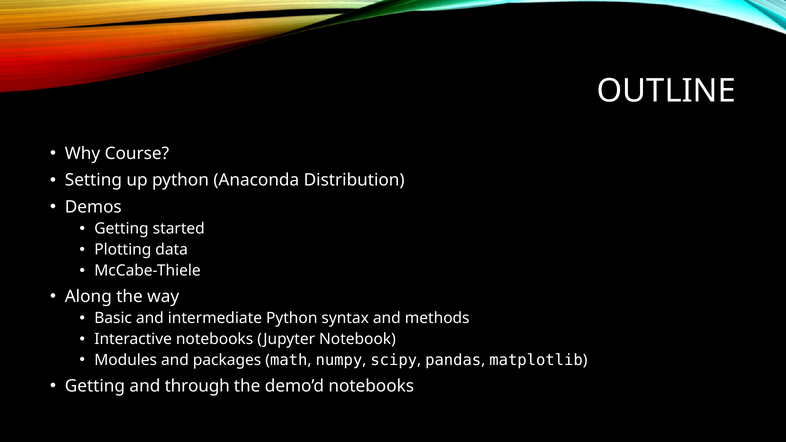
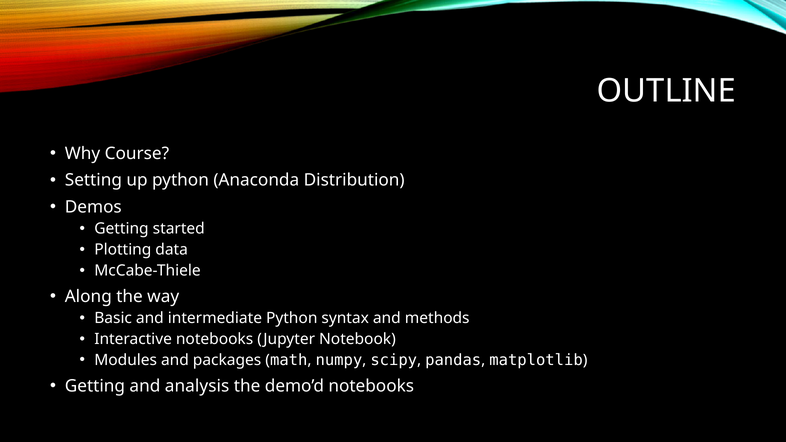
through: through -> analysis (197, 386)
